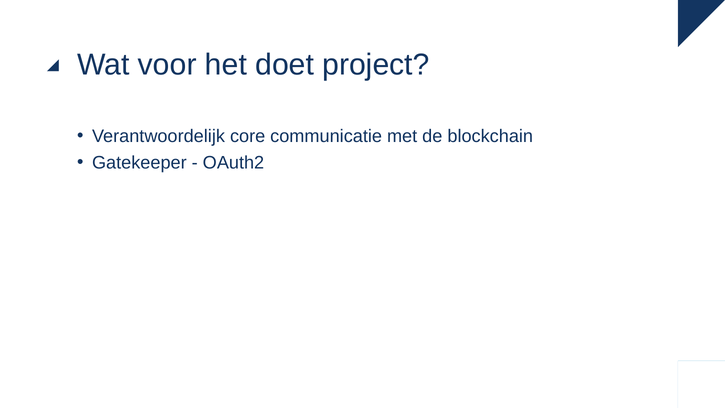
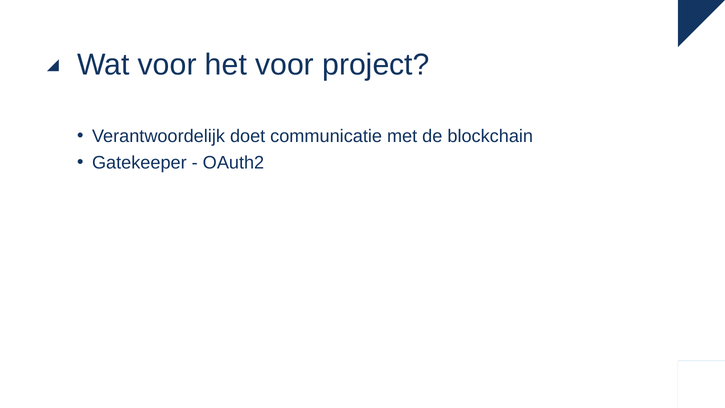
het doet: doet -> voor (285, 65)
core: core -> doet (248, 136)
